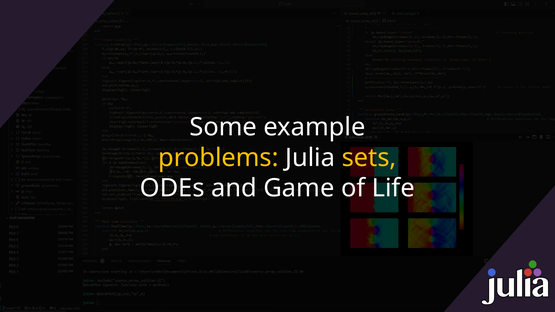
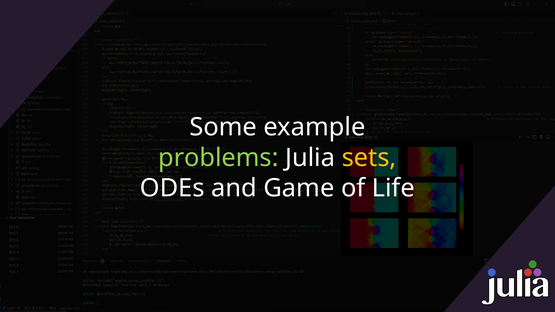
problems colour: yellow -> light green (218, 158)
